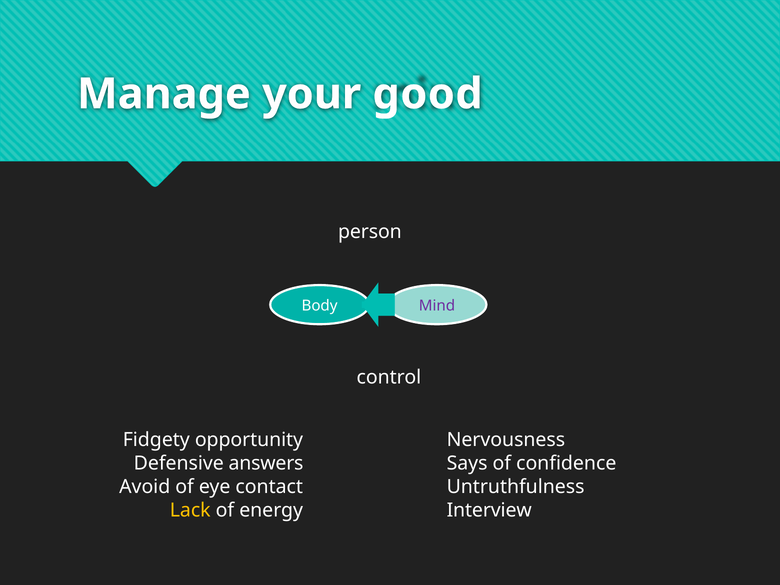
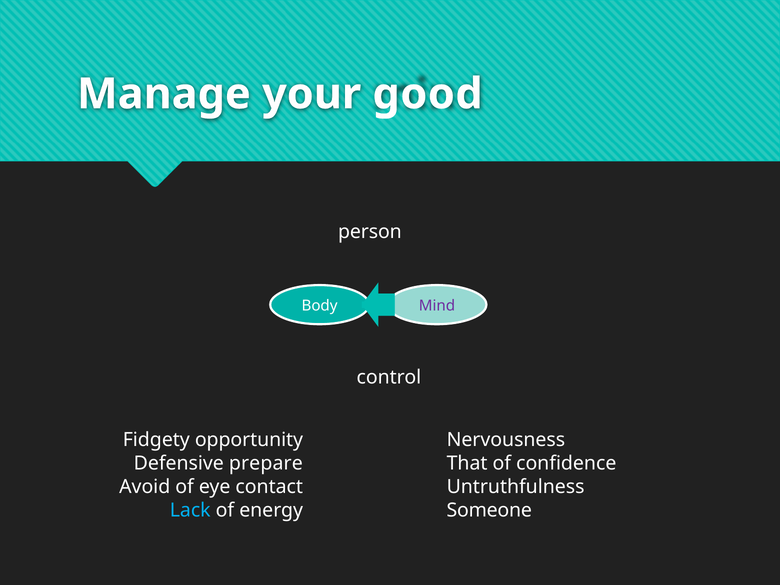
answers: answers -> prepare (266, 463)
Says: Says -> That (467, 463)
Lack colour: yellow -> light blue (190, 510)
Interview: Interview -> Someone (489, 510)
